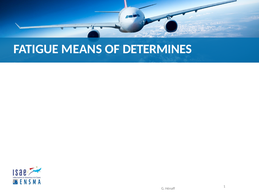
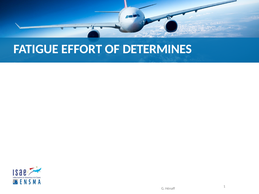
MEANS: MEANS -> EFFORT (82, 49)
